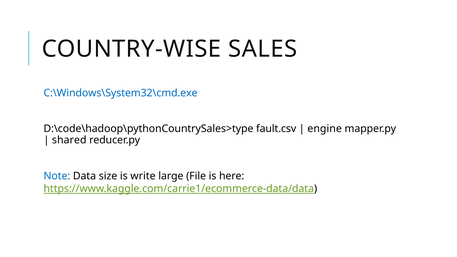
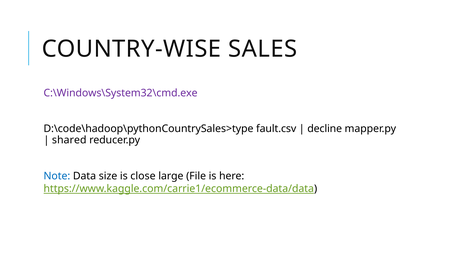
C:\Windows\System32\cmd.exe colour: blue -> purple (121, 93)
engine: engine -> decline (325, 129)
write: write -> close (143, 176)
